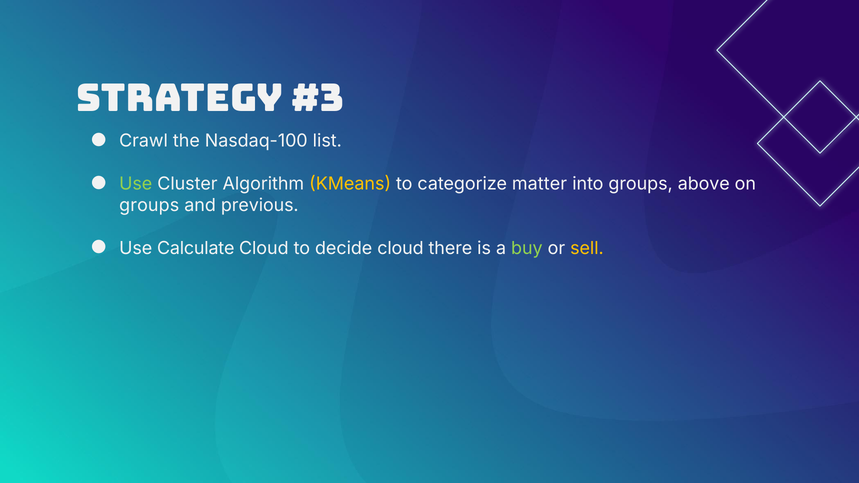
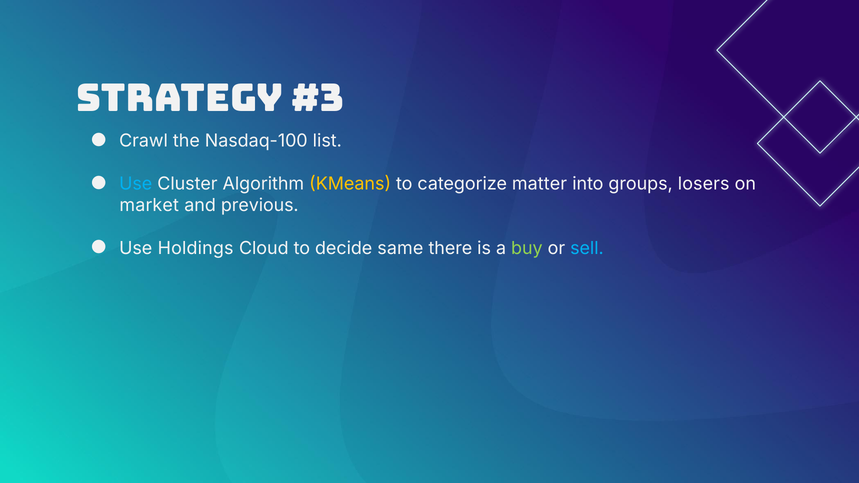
Use colour: light green -> light blue (136, 184)
above: above -> losers (704, 184)
groups: groups -> market (149, 205)
Calculate: Calculate -> Holdings (196, 248)
decide cloud: cloud -> same (400, 248)
sell colour: yellow -> light blue (587, 248)
